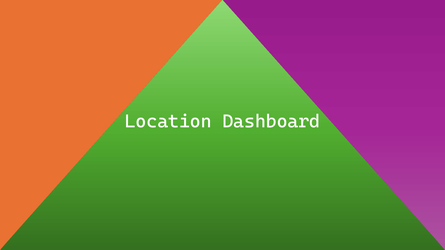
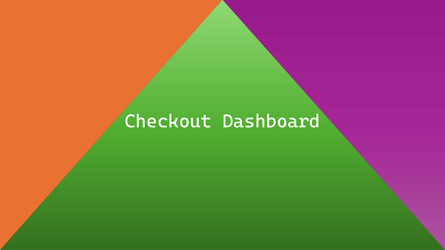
Location: Location -> Checkout (168, 122)
